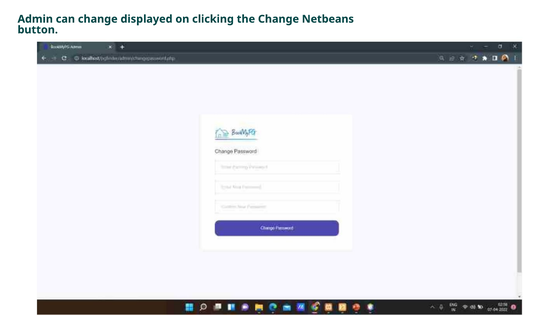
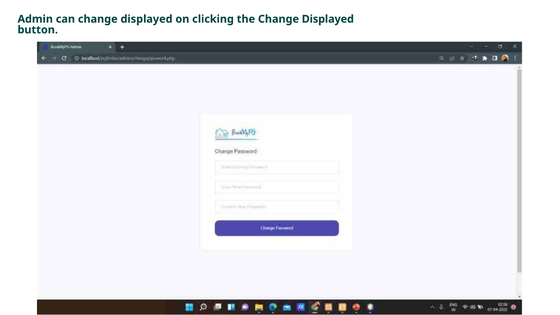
the Change Netbeans: Netbeans -> Displayed (328, 19)
